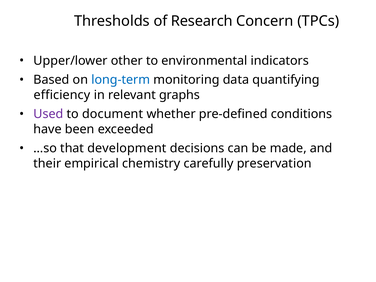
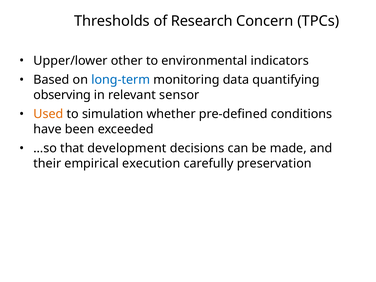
efficiency: efficiency -> observing (62, 95)
graphs: graphs -> sensor (179, 95)
Used colour: purple -> orange (48, 114)
document: document -> simulation (113, 114)
chemistry: chemistry -> execution (151, 163)
